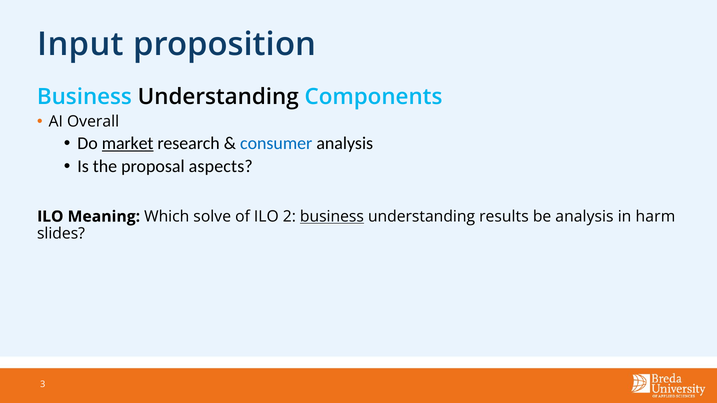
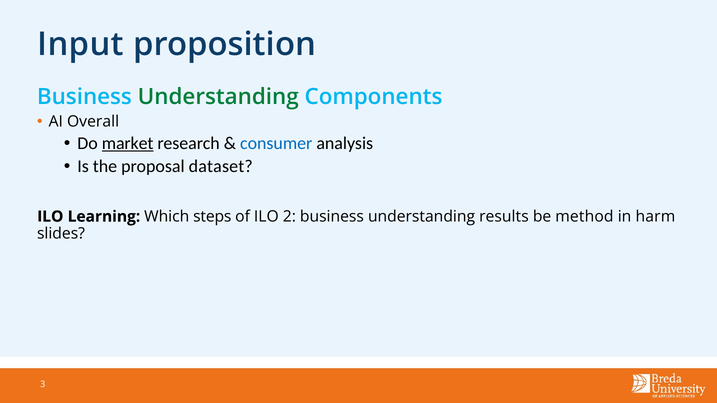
Understanding colour: black -> green (218, 97)
aspects: aspects -> dataset (221, 167)
Meaning: Meaning -> Learning (104, 217)
solve: solve -> steps (212, 217)
business underline: present -> none (332, 217)
be analysis: analysis -> method (584, 217)
